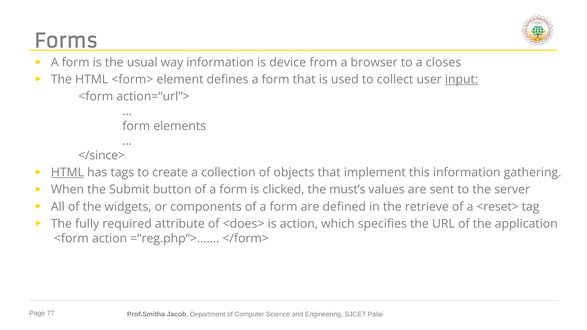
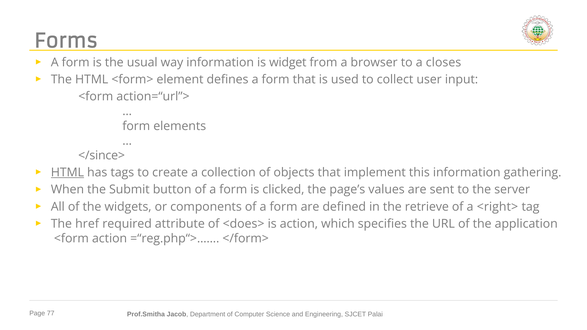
device: device -> widget (288, 62)
input underline: present -> none (462, 80)
must’s: must’s -> page’s (347, 190)
<reset>: <reset> -> <right> (497, 207)
fully: fully -> href (87, 224)
